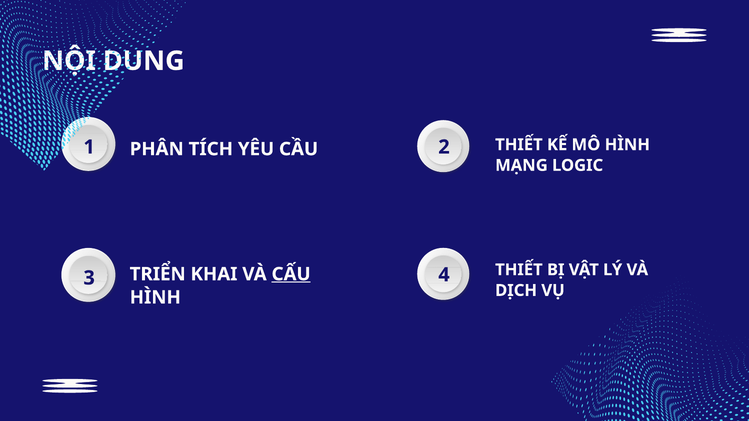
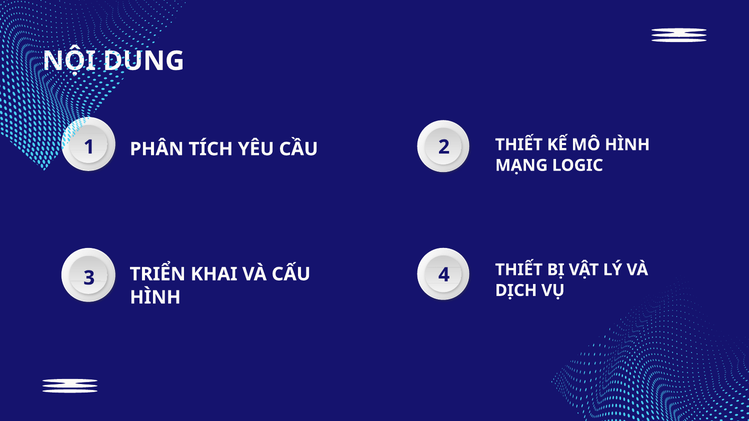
CẤU underline: present -> none (291, 274)
